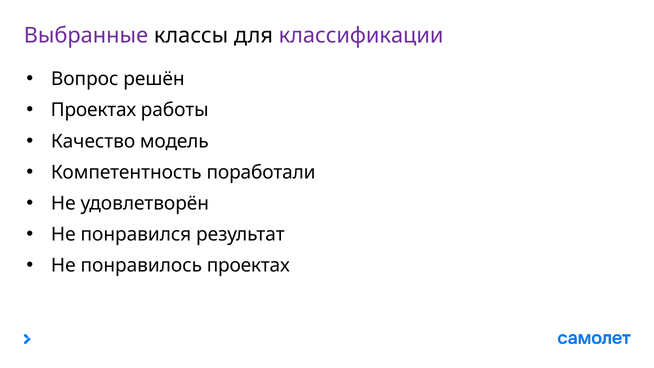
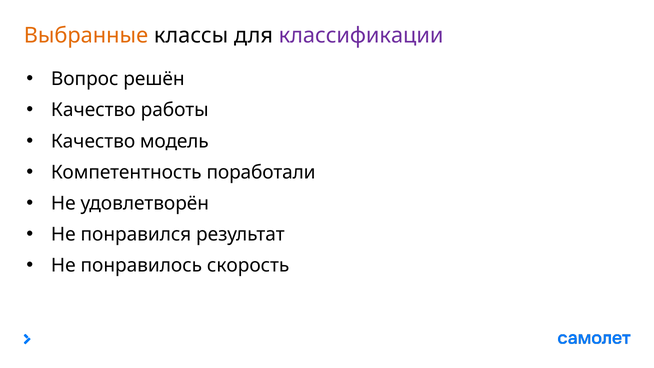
Выбранные colour: purple -> orange (86, 35)
Проектах: Проектах -> Качество (93, 110)
понравилось проектах: проектах -> скорость (248, 265)
